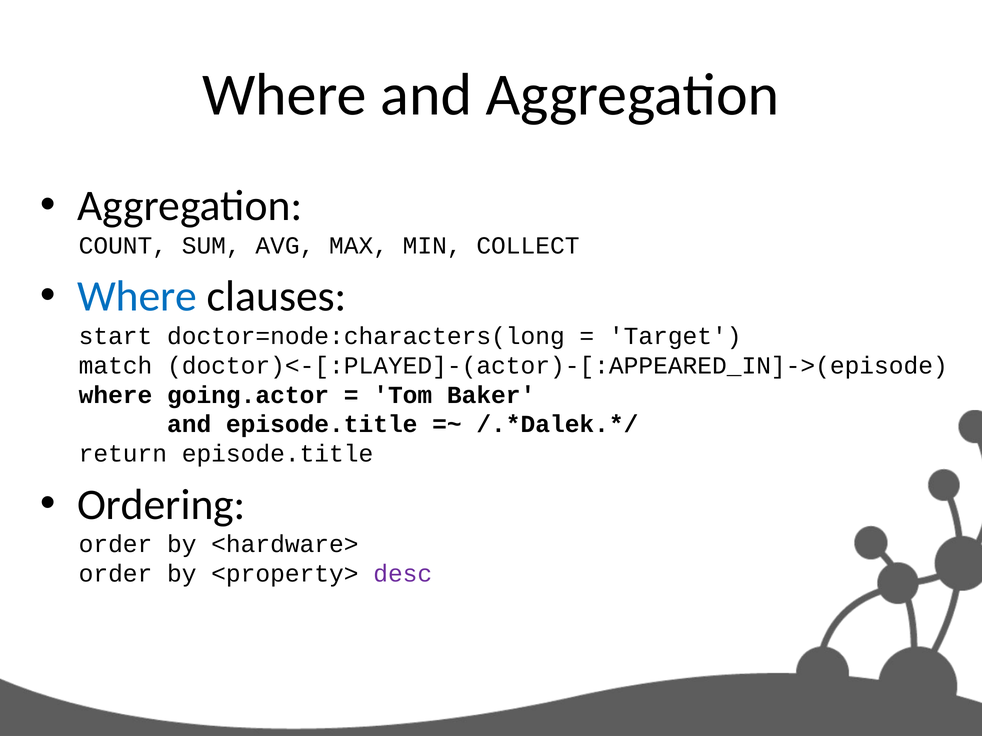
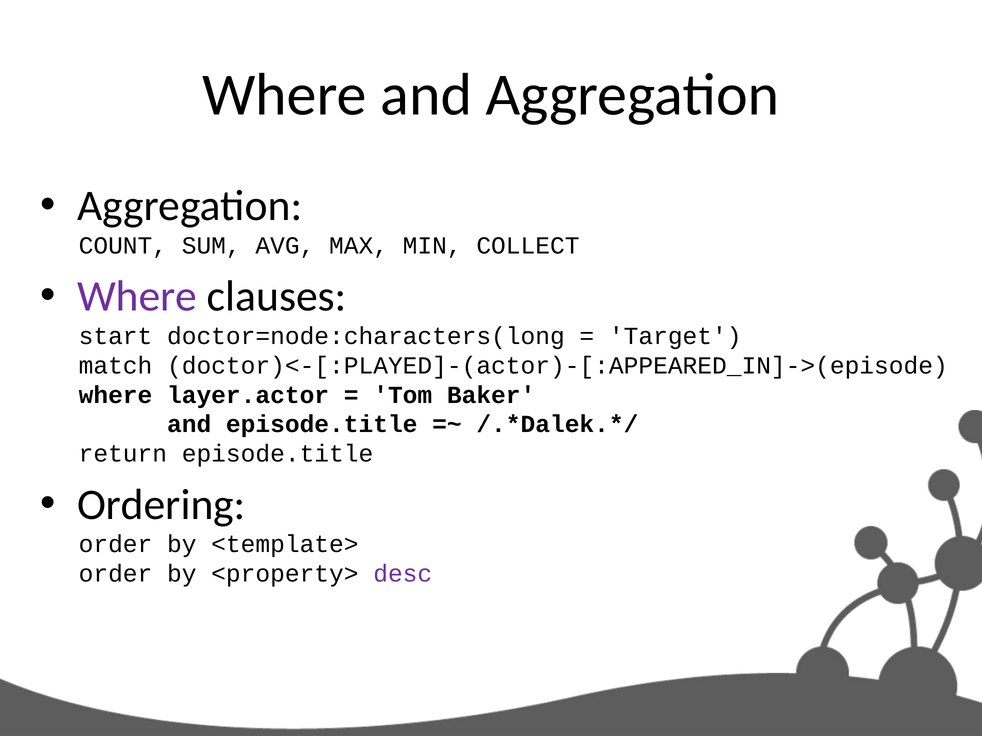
Where colour: blue -> purple (137, 297)
going.actor: going.actor -> layer.actor (248, 395)
<hardware>: <hardware> -> <template> (285, 545)
